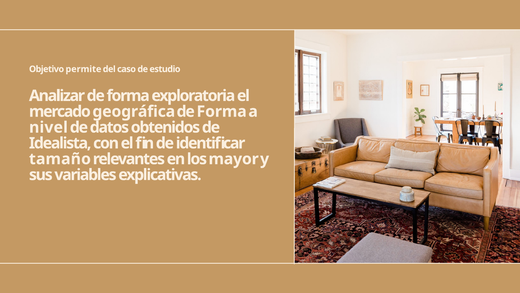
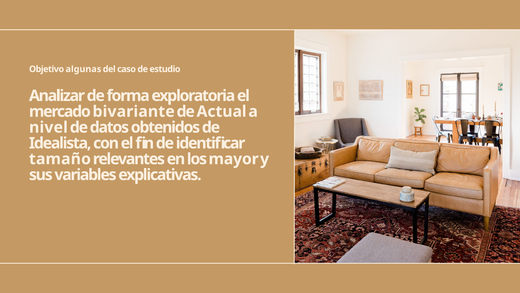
permite: permite -> algunas (83, 69)
geográfica: geográfica -> bivariante (134, 111)
Forma: Forma -> Actual (222, 111)
